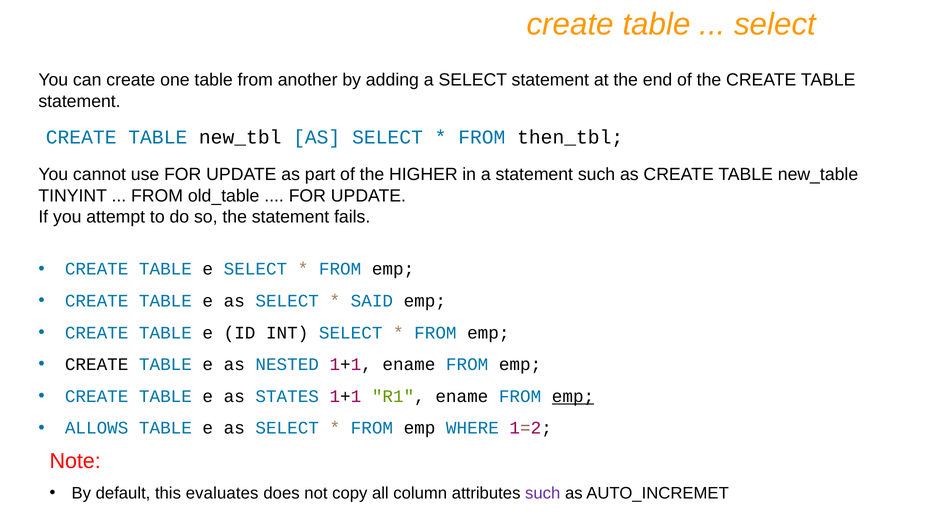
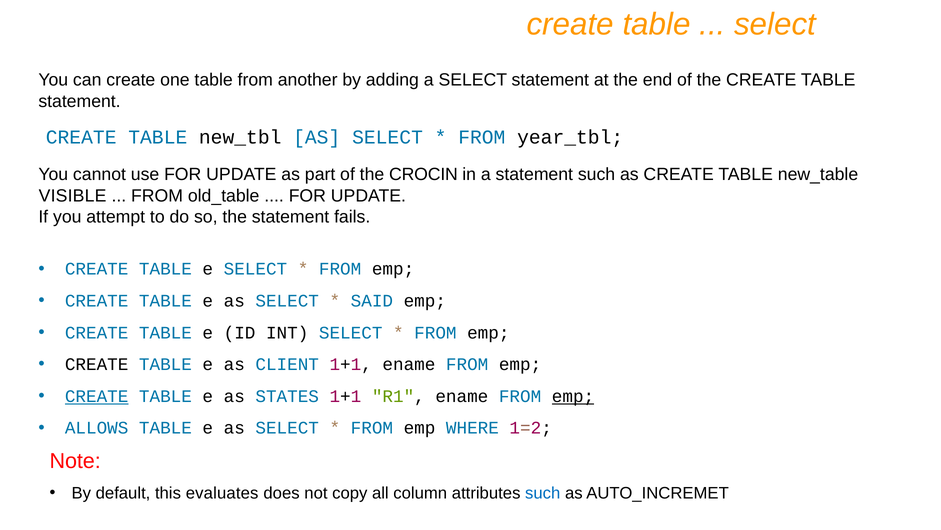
then_tbl: then_tbl -> year_tbl (570, 137)
HIGHER: HIGHER -> CROCIN (423, 174)
TINYINT: TINYINT -> VISIBLE (73, 196)
NESTED: NESTED -> CLIENT (287, 364)
CREATE underline: none -> present (97, 396)
such colour: purple -> blue (543, 492)
